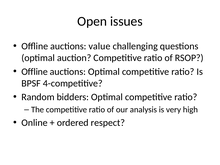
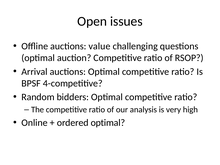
Offline: Offline -> Arrival (34, 72)
ordered respect: respect -> optimal (108, 123)
